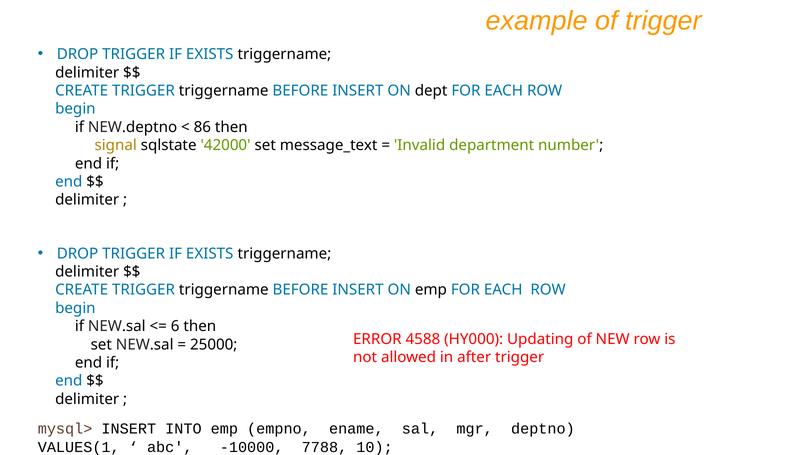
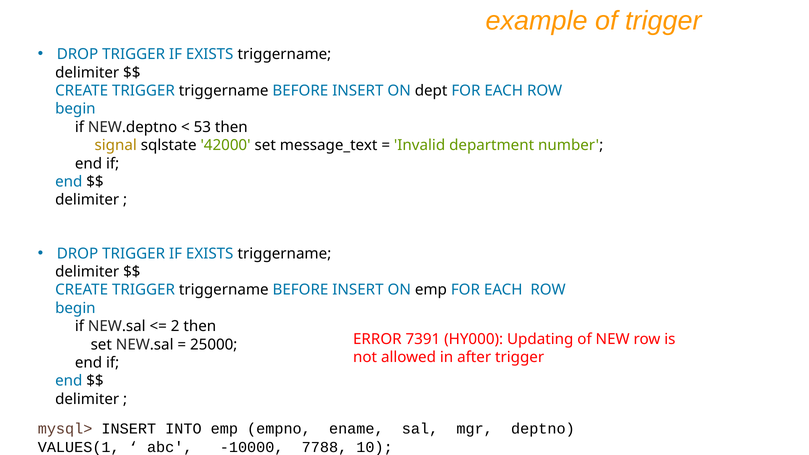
86: 86 -> 53 (202, 127)
6: 6 -> 2 (175, 326)
4588: 4588 -> 7391 (423, 339)
